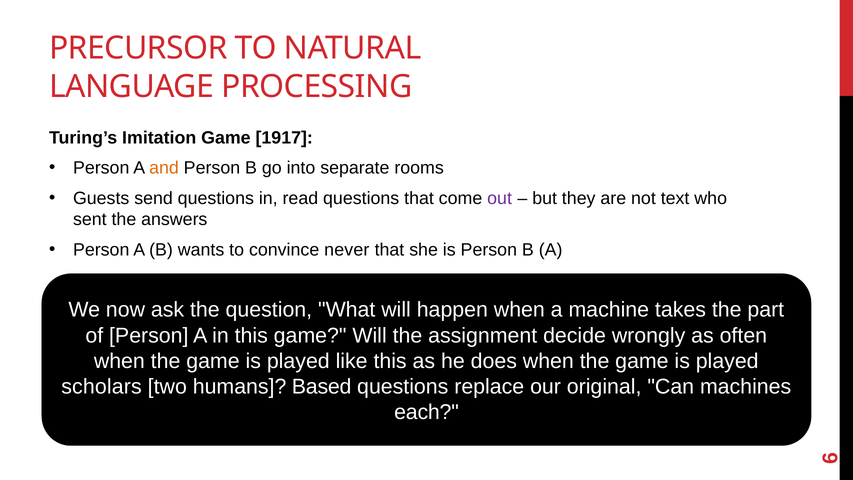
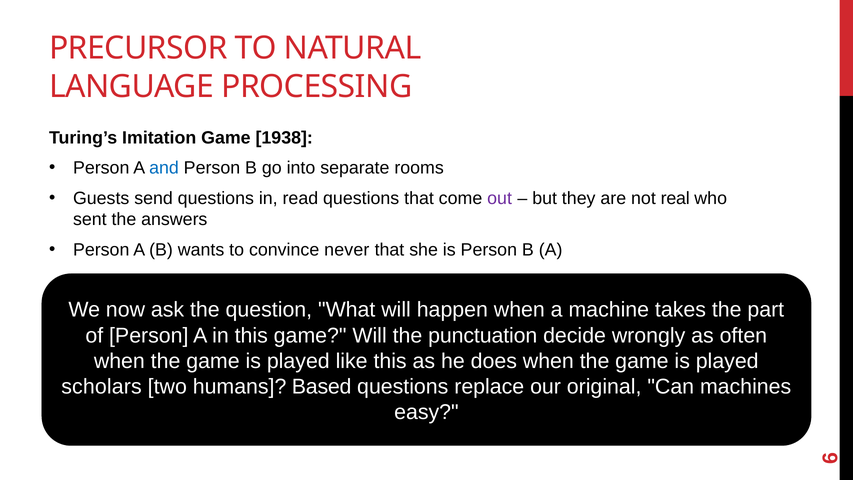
1917: 1917 -> 1938 (284, 138)
and colour: orange -> blue (164, 168)
text: text -> real (675, 198)
assignment: assignment -> punctuation (483, 335)
each: each -> easy (426, 412)
